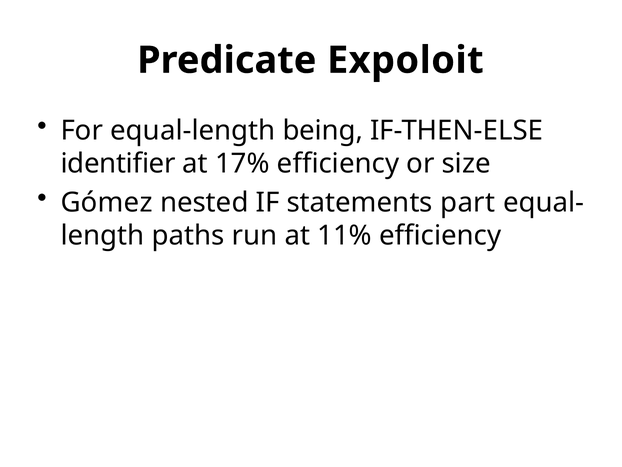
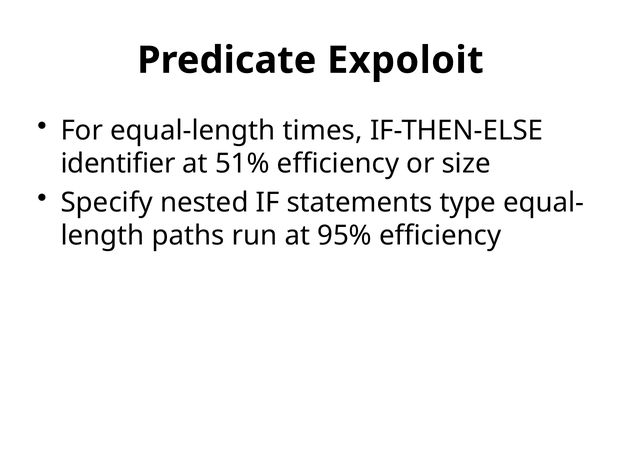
being: being -> times (323, 130)
17%: 17% -> 51% (242, 164)
Gómez: Gómez -> Specify (107, 202)
part: part -> type (468, 202)
11%: 11% -> 95% (345, 236)
